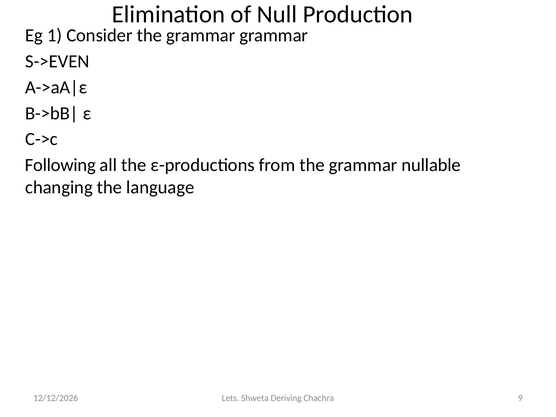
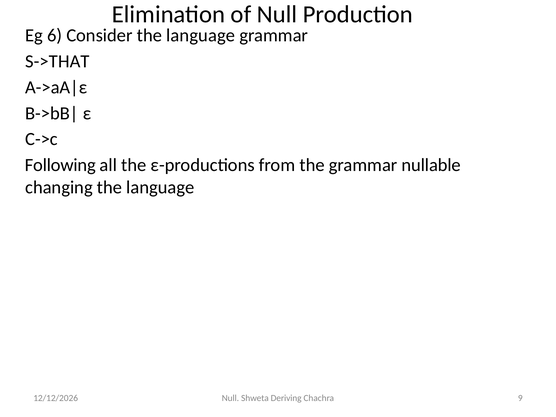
1: 1 -> 6 (55, 35)
Consider the grammar: grammar -> language (201, 35)
S->EVEN: S->EVEN -> S->THAT (57, 61)
Lets: Lets -> Null (230, 398)
